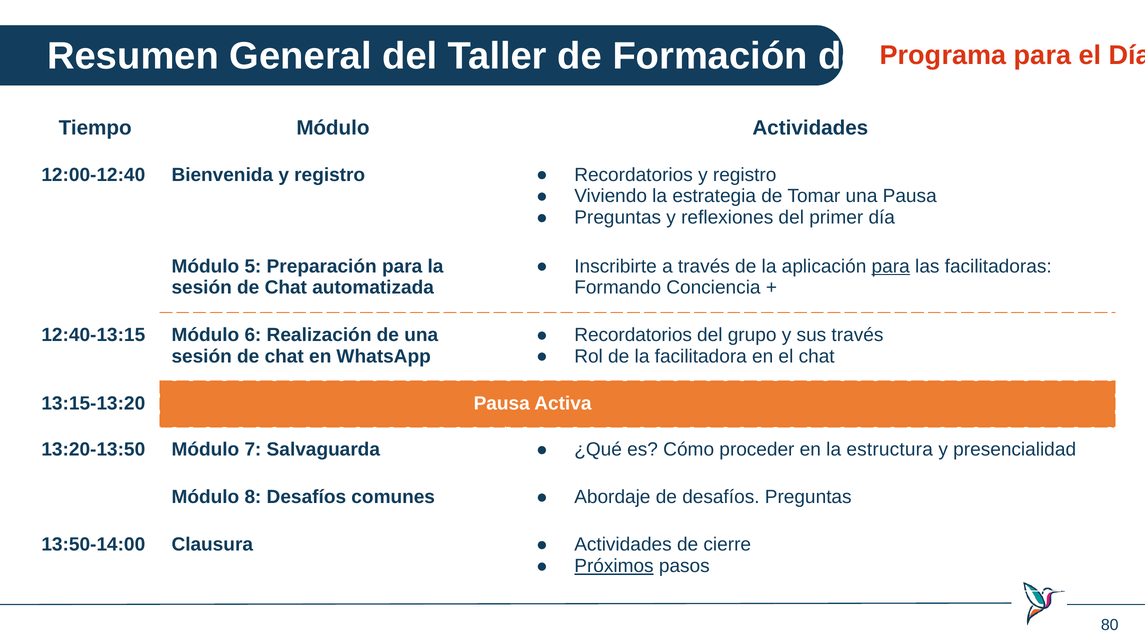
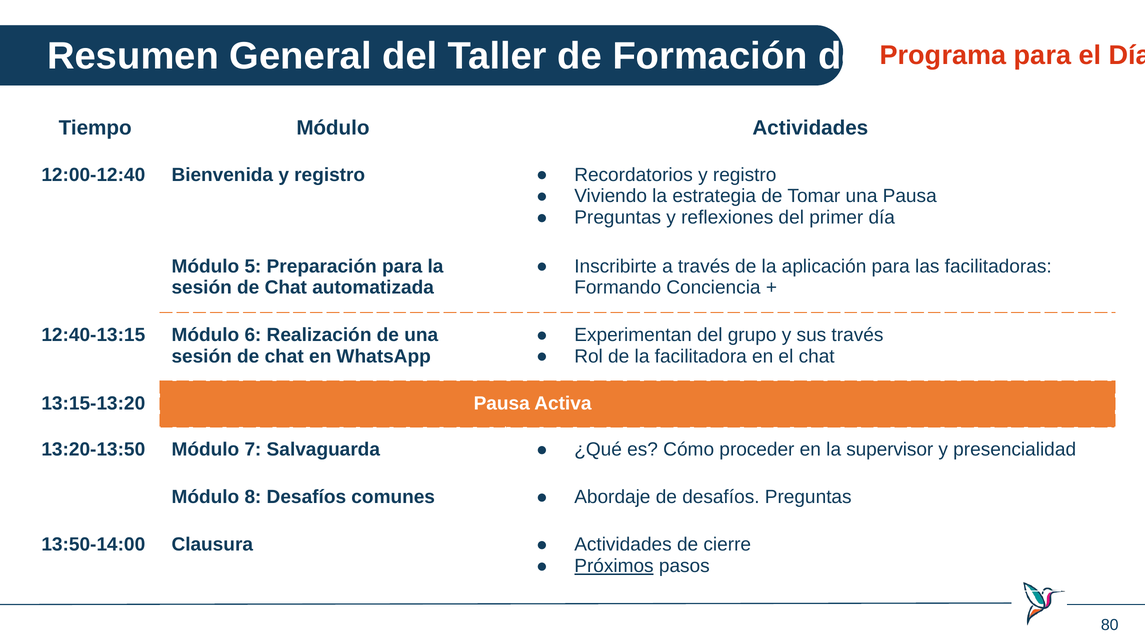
para underline: present -> none (891, 266)
Recordatorios: Recordatorios -> Experimentan (633, 335)
estructura: estructura -> supervisor (890, 449)
